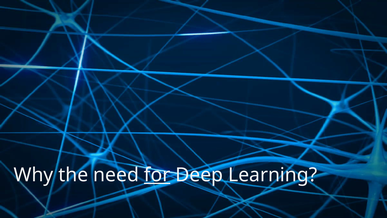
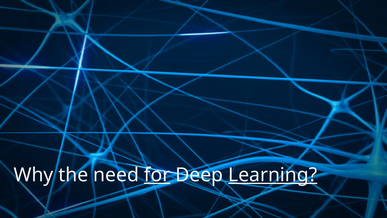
Learning underline: none -> present (273, 175)
